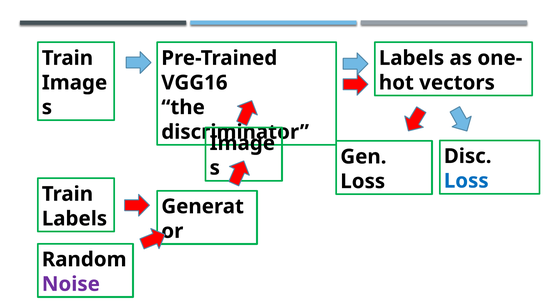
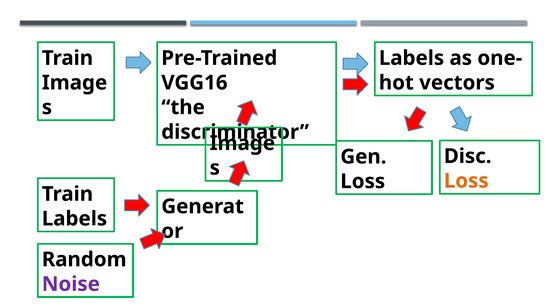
Loss colour: blue -> orange (466, 181)
